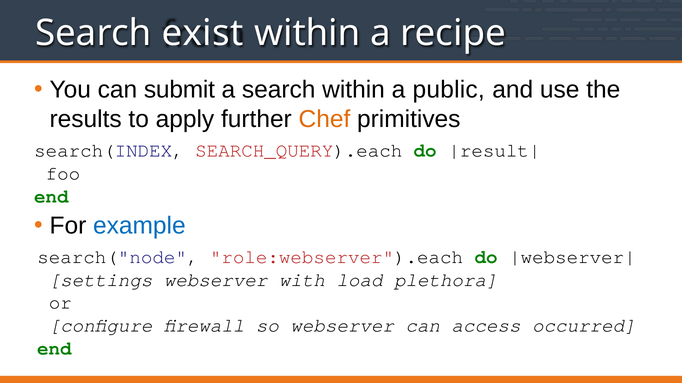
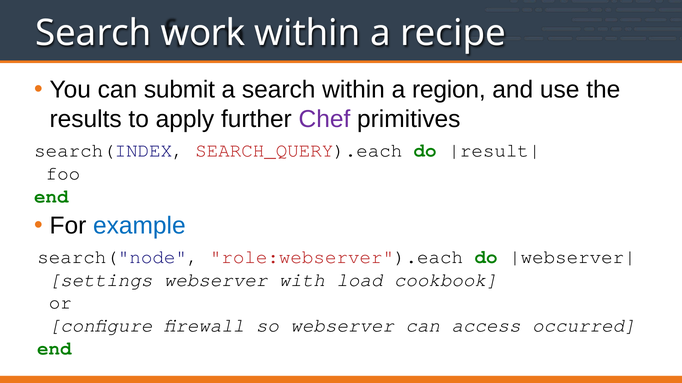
exist: exist -> work (203, 33)
public: public -> region (449, 90)
Chef colour: orange -> purple (324, 119)
plethora: plethora -> cookbook (446, 280)
